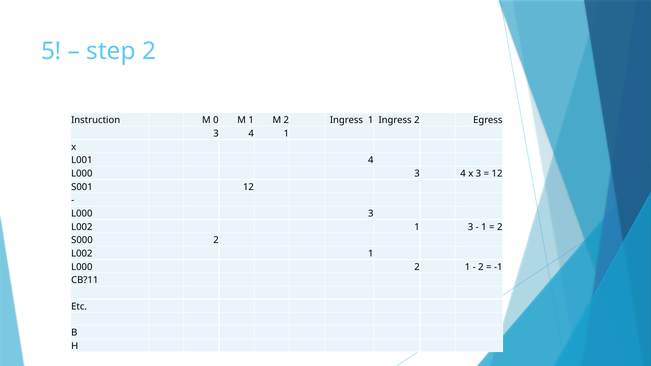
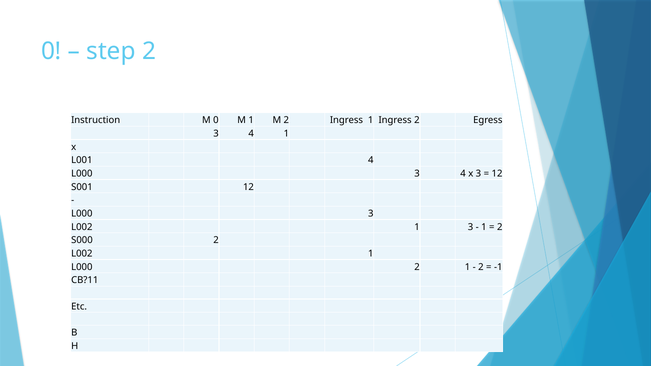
5: 5 -> 0 (51, 51)
